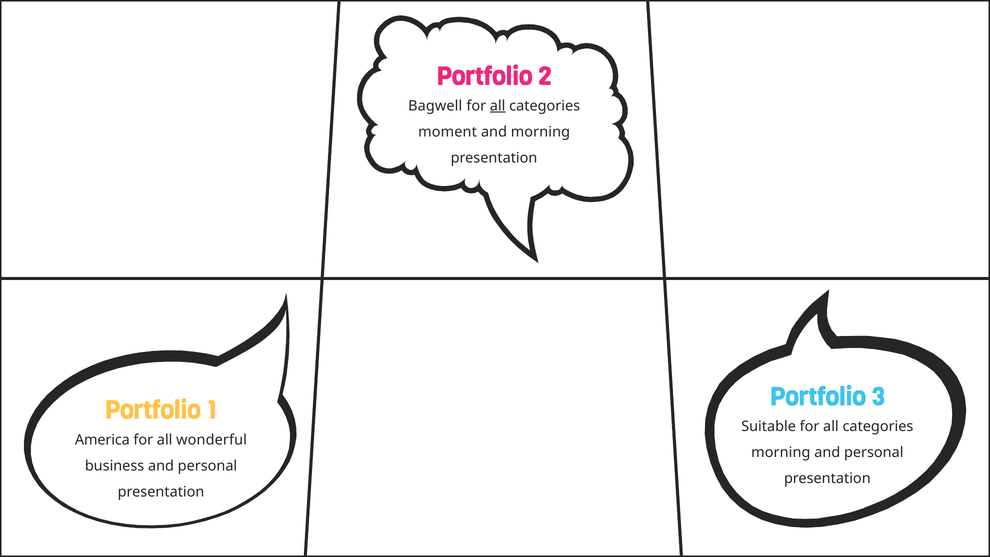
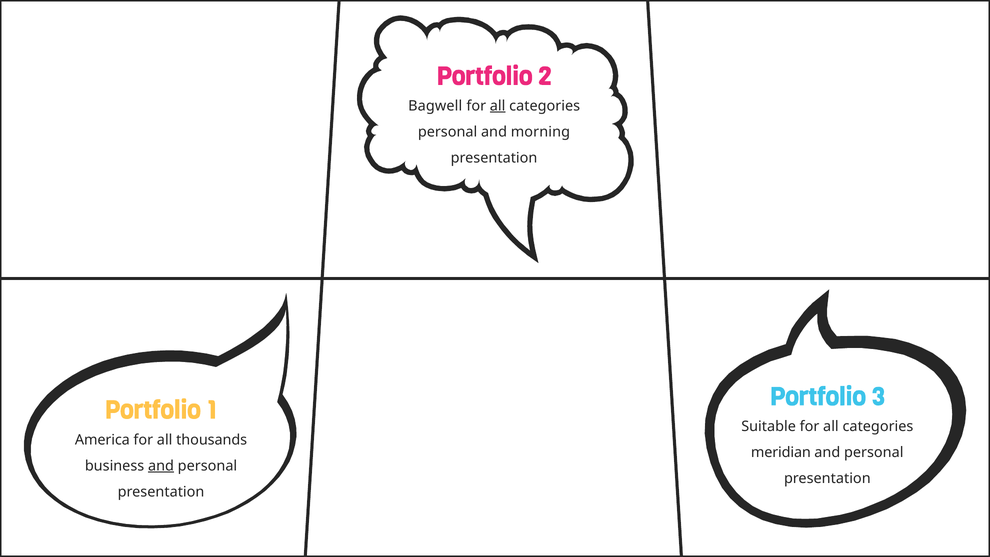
moment: moment -> personal (448, 132)
wonderful: wonderful -> thousands (212, 440)
morning: morning -> meridian (781, 452)
and underline: none -> present (161, 466)
